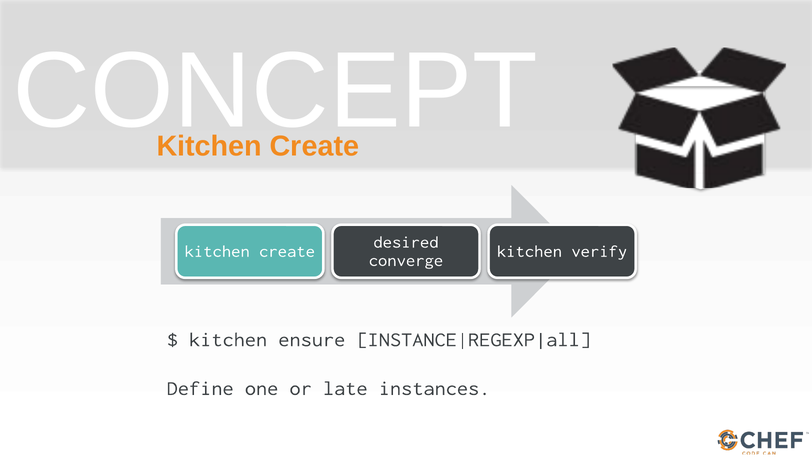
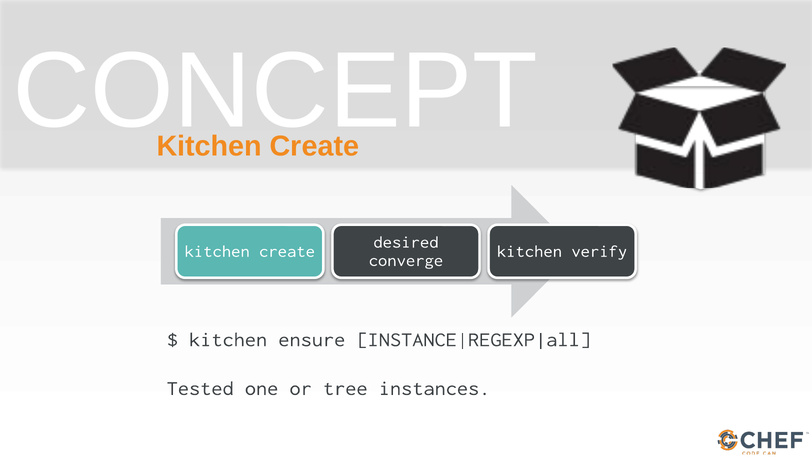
Define: Define -> Tested (200, 388)
late: late -> tree (345, 388)
